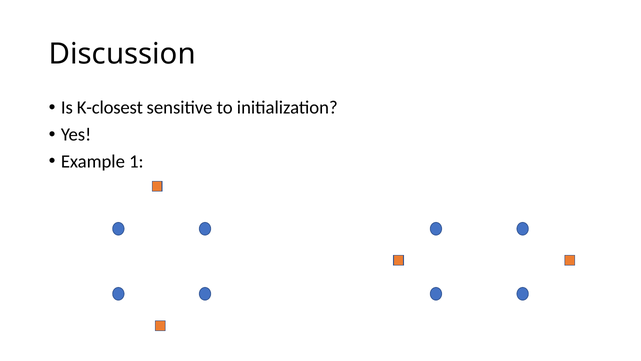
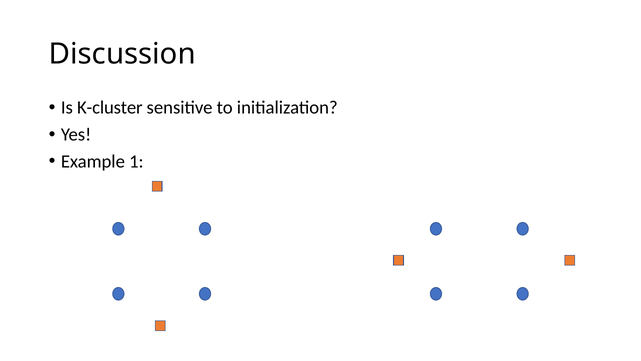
K-closest: K-closest -> K-cluster (110, 108)
